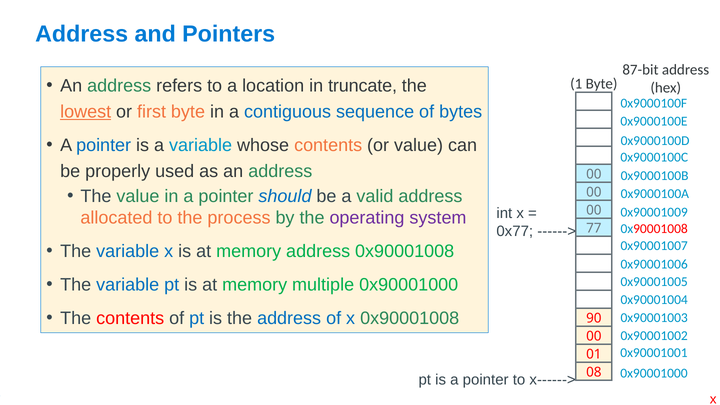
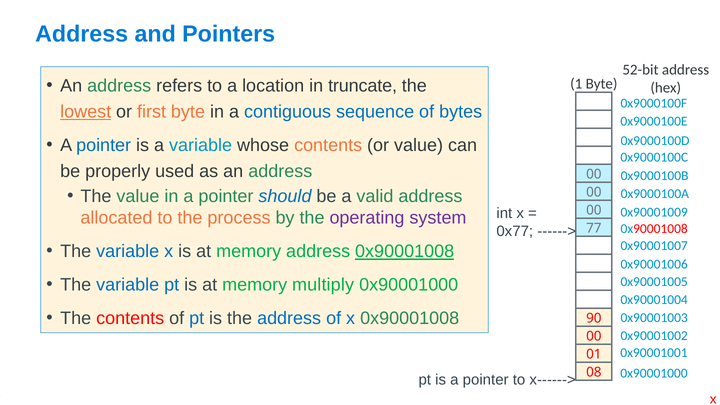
87-bit: 87-bit -> 52-bit (640, 70)
0x90001008 underline: none -> present (405, 251)
multiple: multiple -> multiply (323, 285)
